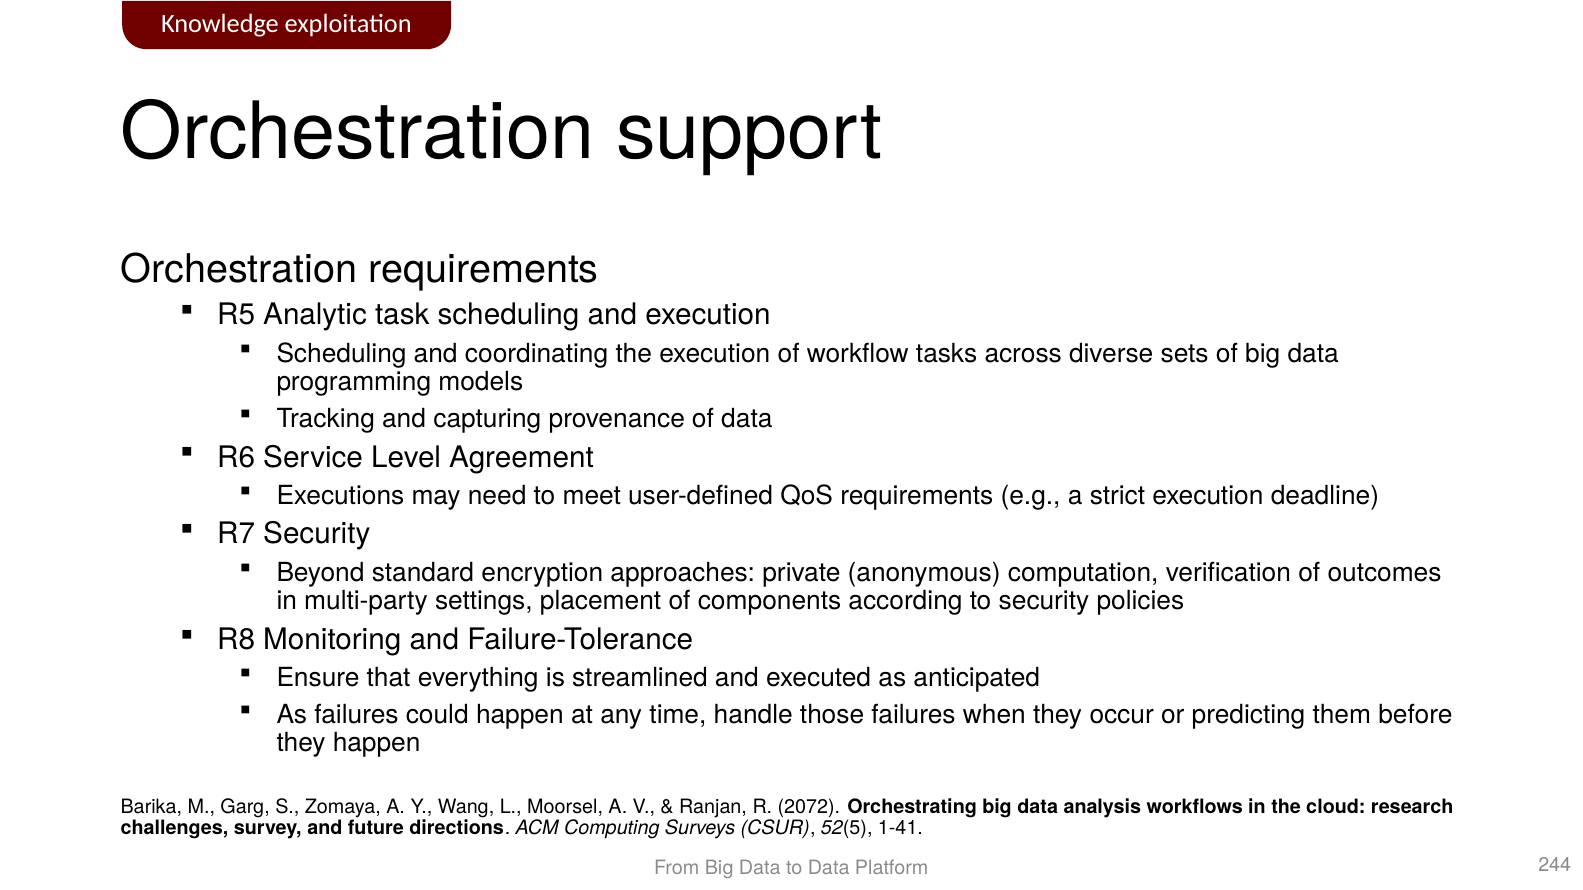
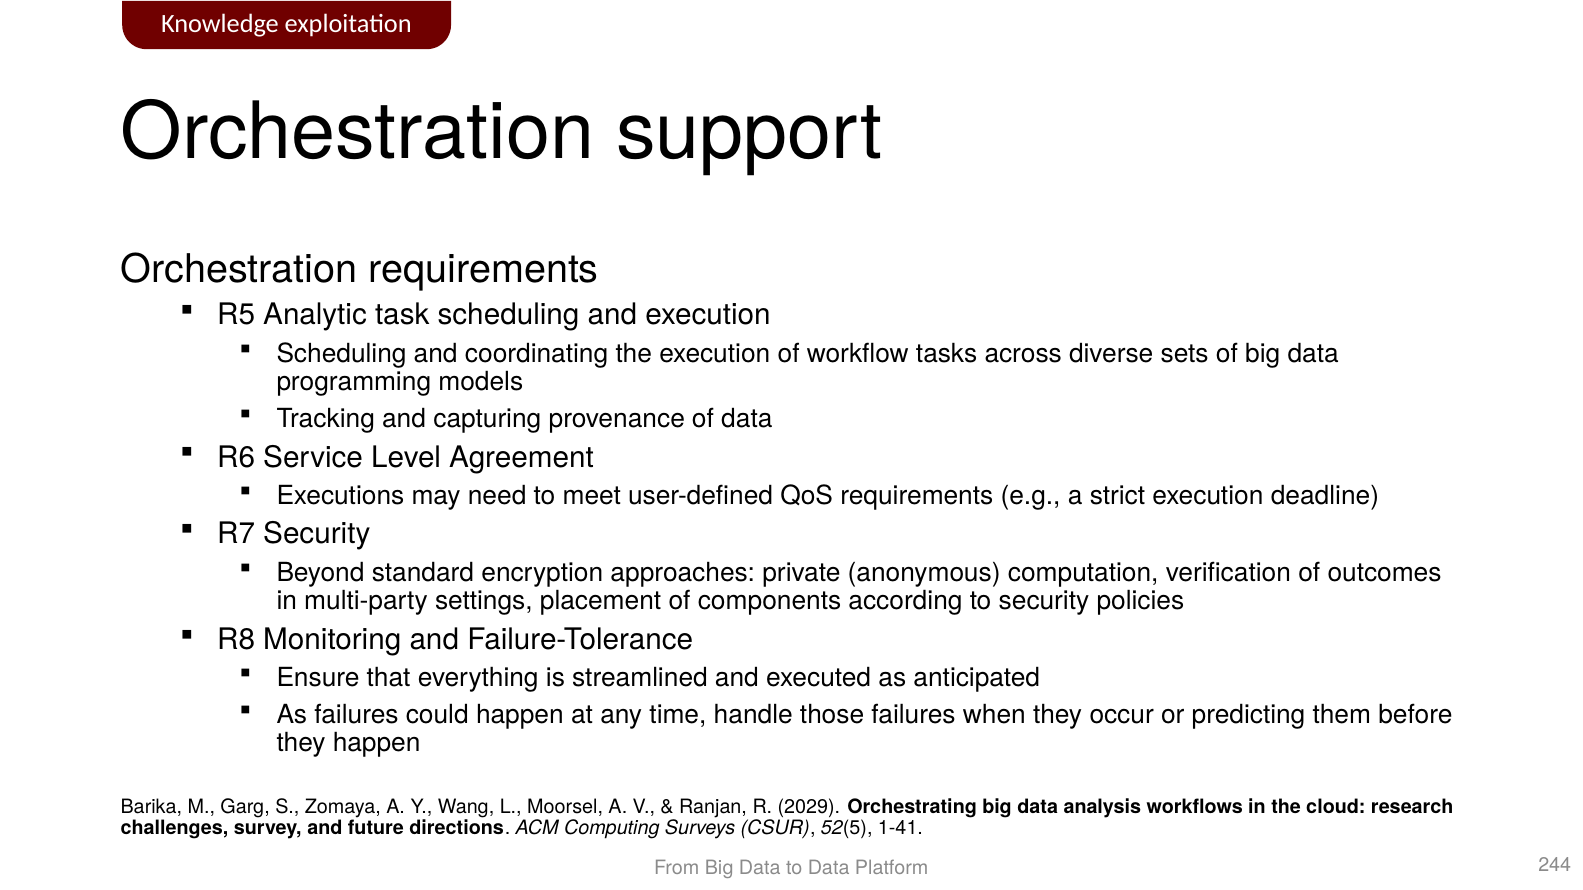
2072: 2072 -> 2029 (809, 807)
